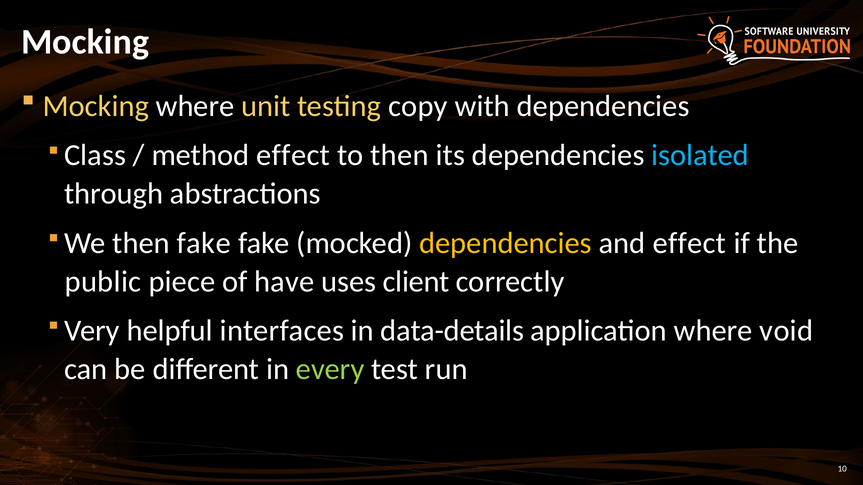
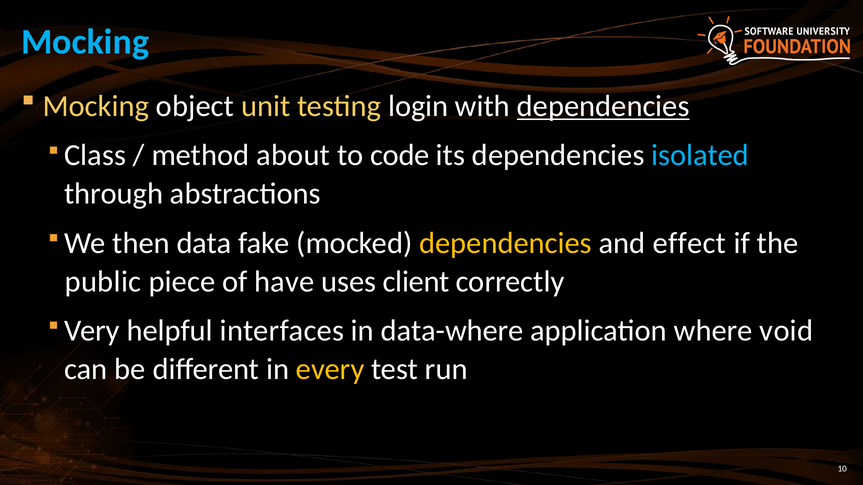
Mocking colour: white -> light blue (85, 42)
Mocking where: where -> object (195, 106)
copy: copy -> login (418, 106)
dependencies underline: none -> present (603, 106)
method effect: effect -> about (293, 156)
to then: then -> code (400, 156)
then fake: fake -> data (204, 243)
data-details: data-details -> data-where (452, 331)
every colour: light green -> yellow (330, 370)
